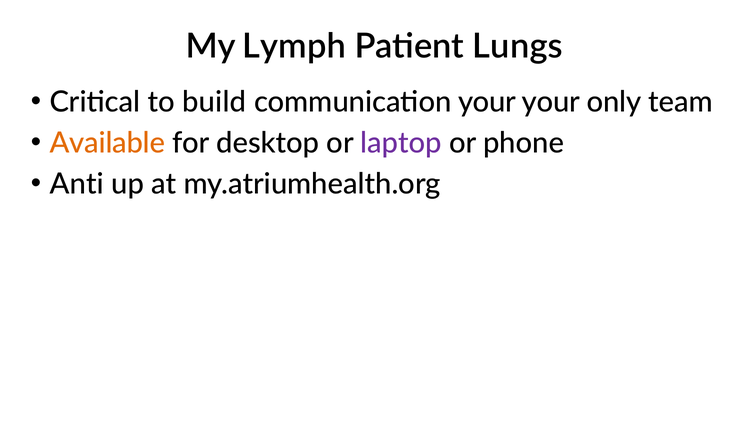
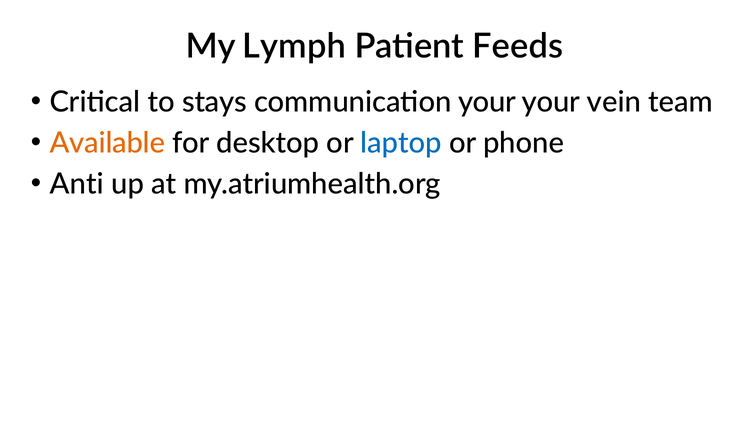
Lungs: Lungs -> Feeds (518, 47)
build: build -> stays (214, 102)
only: only -> vein (614, 102)
laptop colour: purple -> blue (401, 143)
